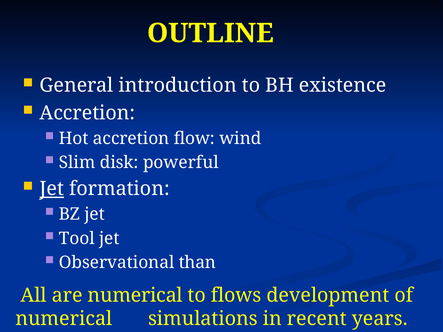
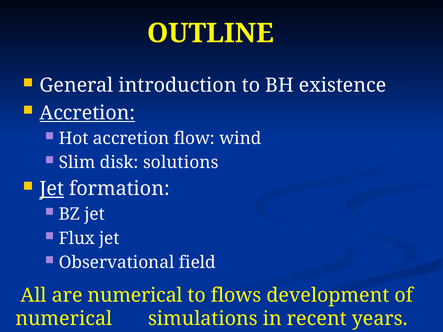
Accretion underline: none -> present (87, 113)
powerful: powerful -> solutions (181, 163)
Tool: Tool -> Flux (77, 239)
than: than -> field (197, 263)
